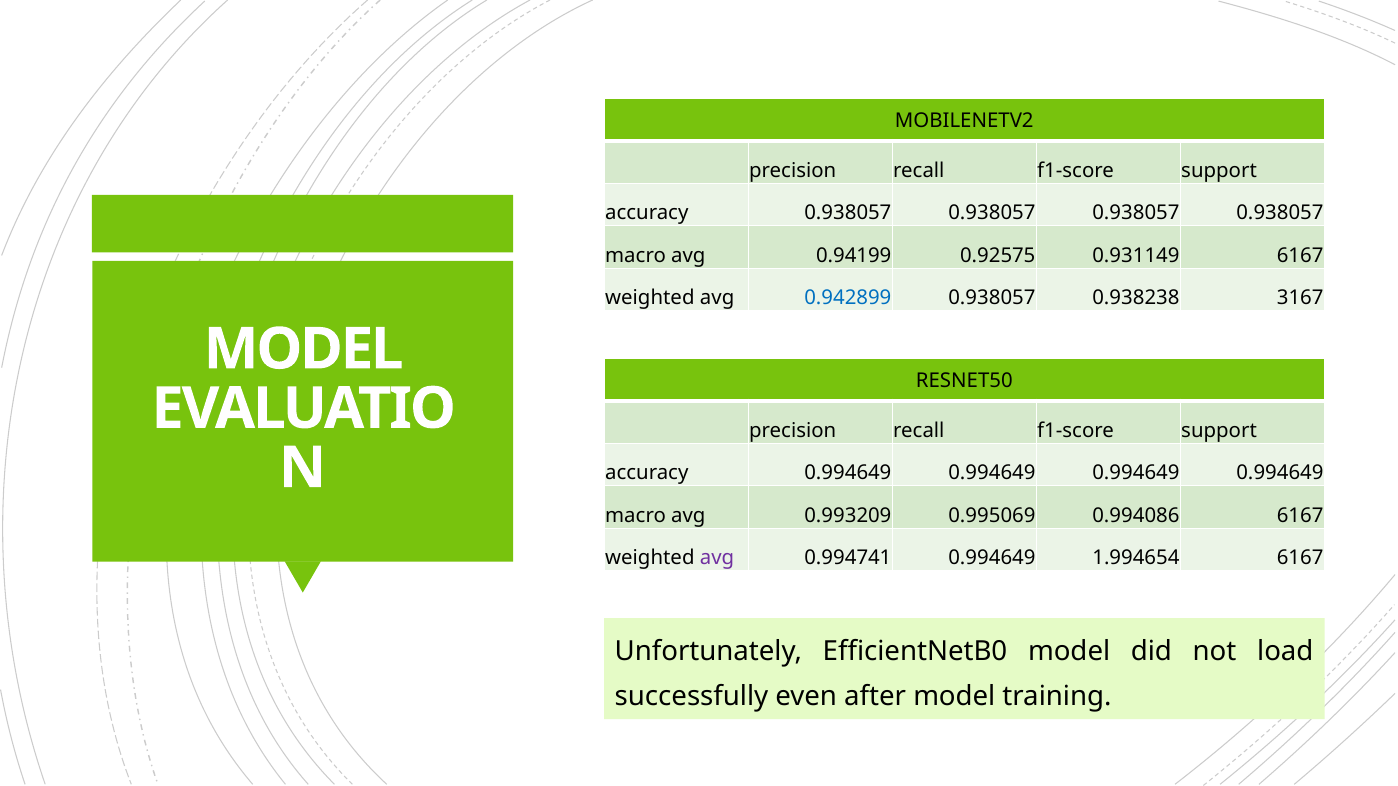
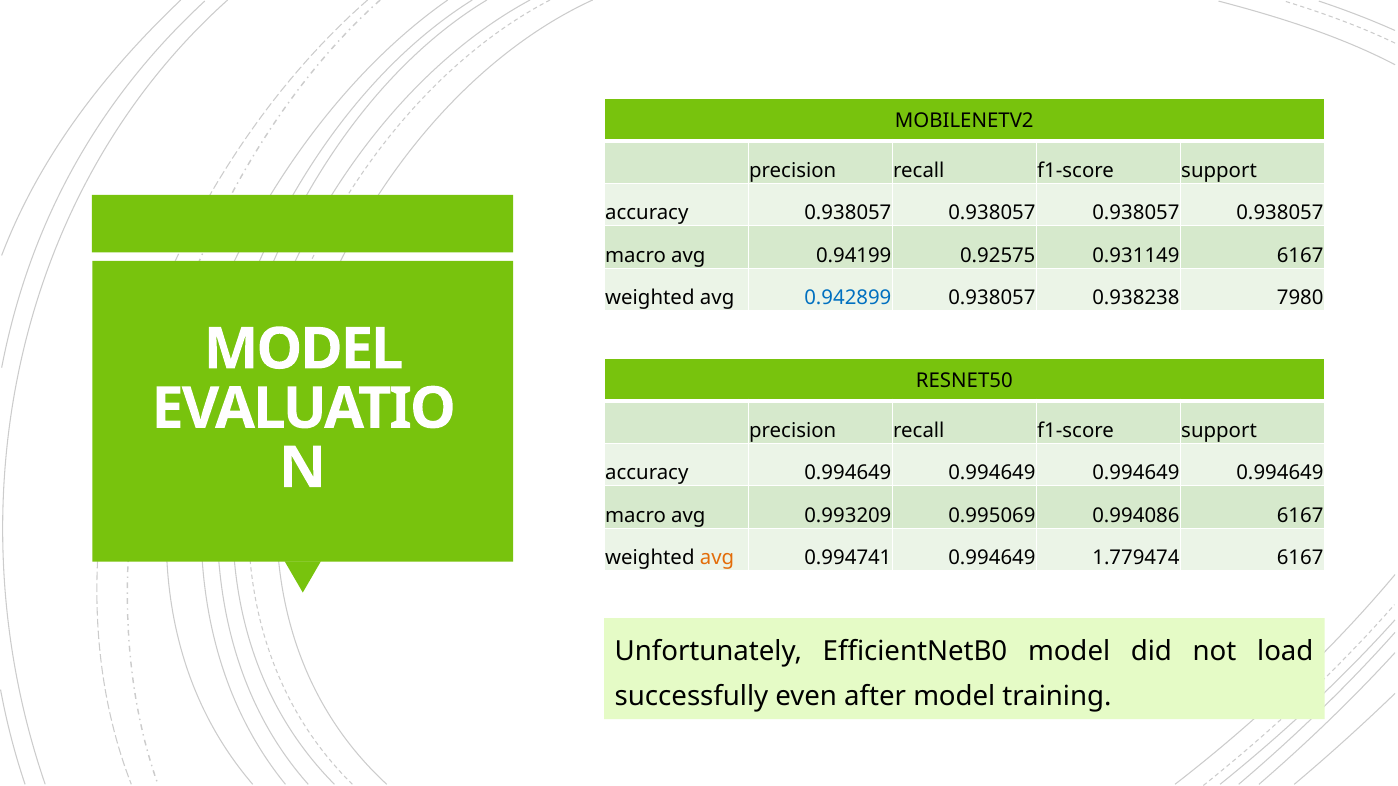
3167: 3167 -> 7980 (1300, 298)
avg colour: purple -> orange (717, 558)
1.994654: 1.994654 -> 1.779474 (1136, 558)
